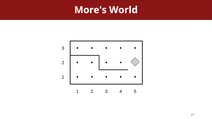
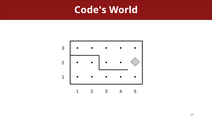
More's: More's -> Code's (90, 10)
